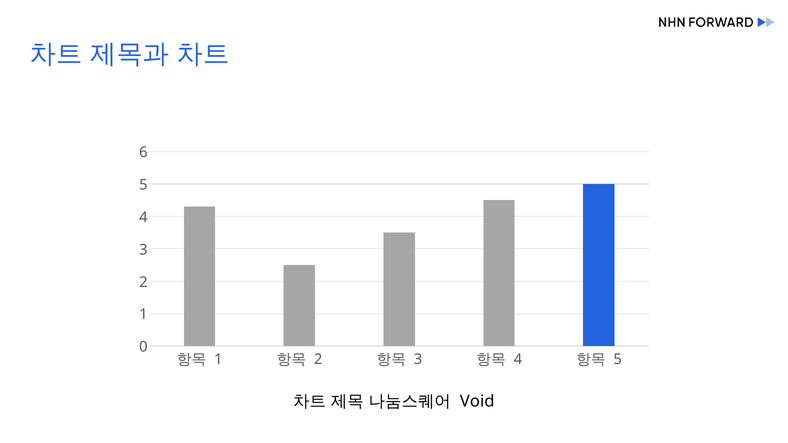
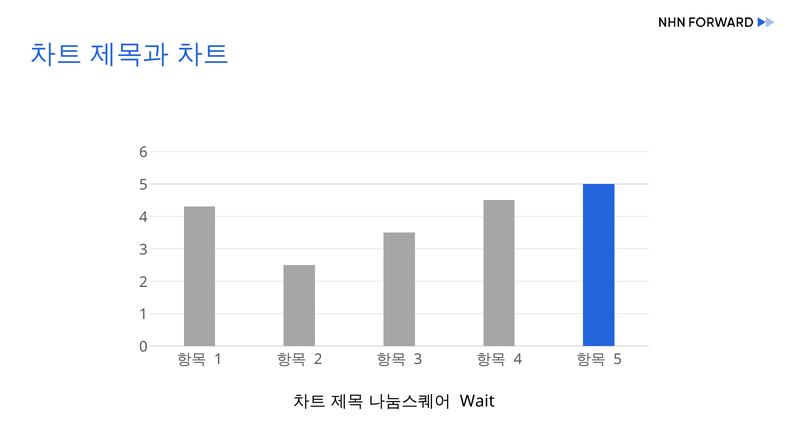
Void: Void -> Wait (477, 401)
